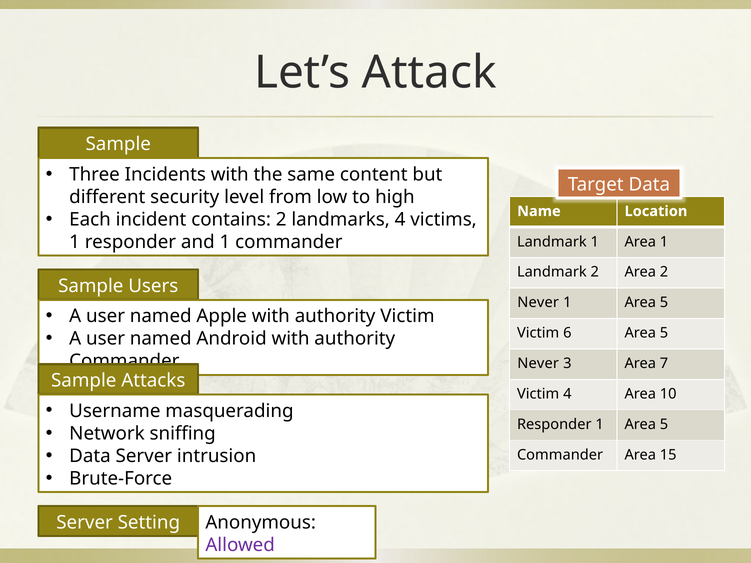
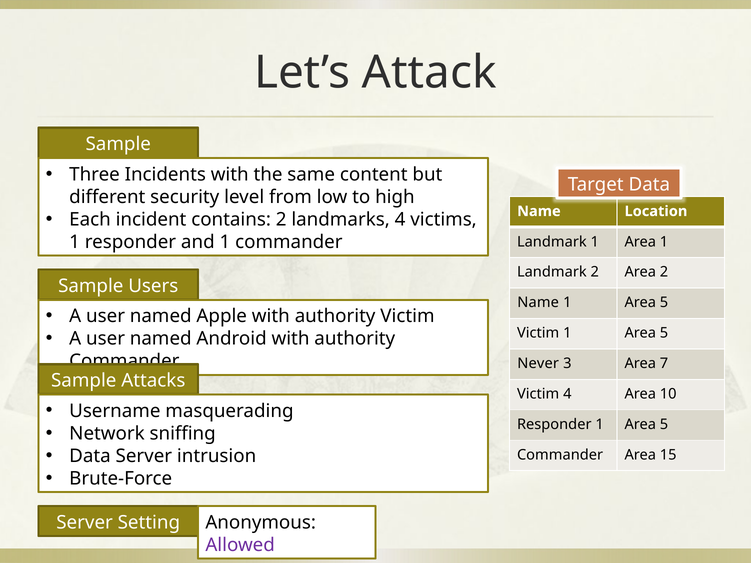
Never: Never -> Name (538, 303)
Victim 6: 6 -> 1 (567, 333)
